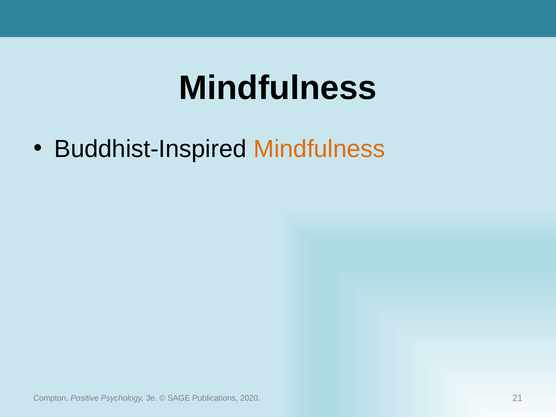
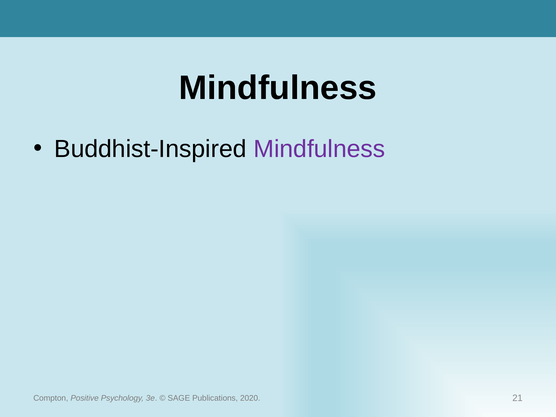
Mindfulness colour: orange -> purple (319, 149)
